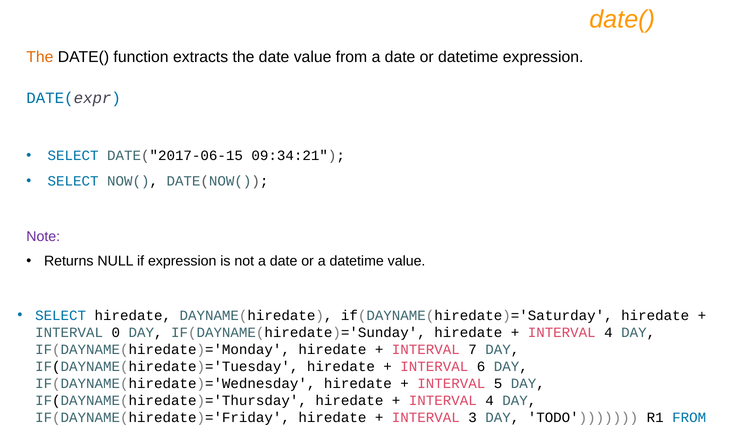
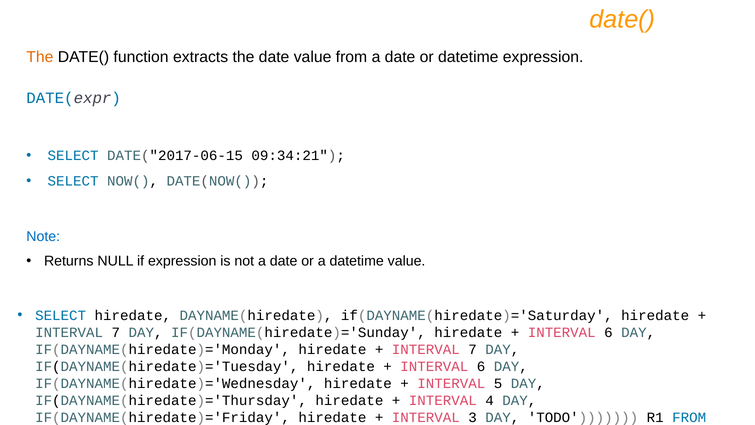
Note colour: purple -> blue (43, 237)
0: 0 -> 7 (116, 332)
4: 4 -> 6 (608, 332)
